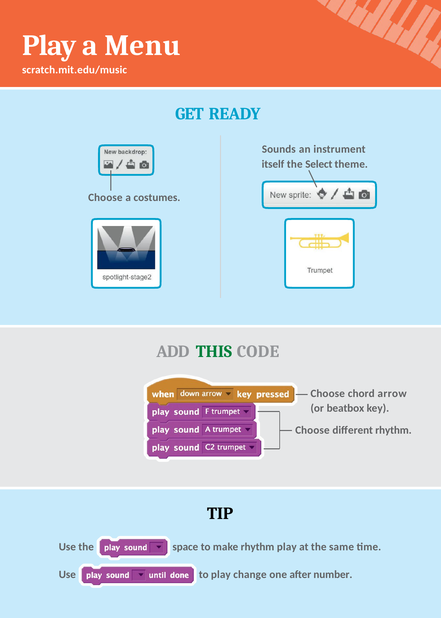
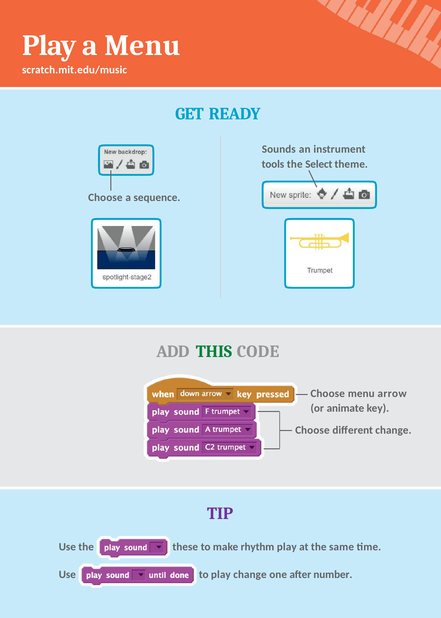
itself: itself -> tools (273, 164)
costumes: costumes -> sequence (157, 197)
Choose chord: chord -> menu (361, 393)
beatbox: beatbox -> animate (345, 408)
different rhythm: rhythm -> change (393, 430)
TIP colour: black -> purple (220, 513)
space: space -> these (185, 546)
